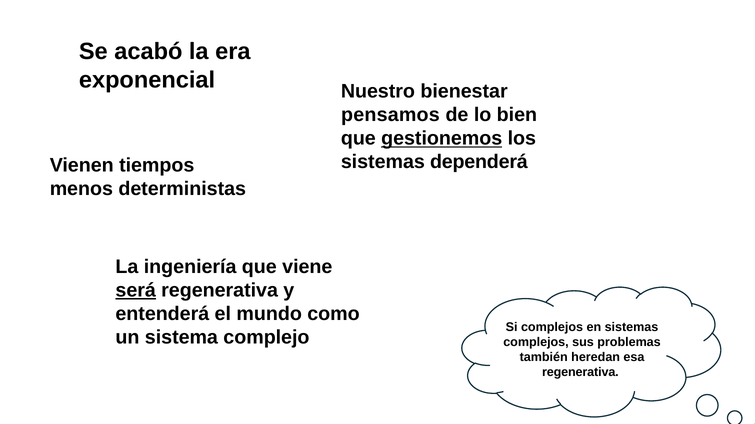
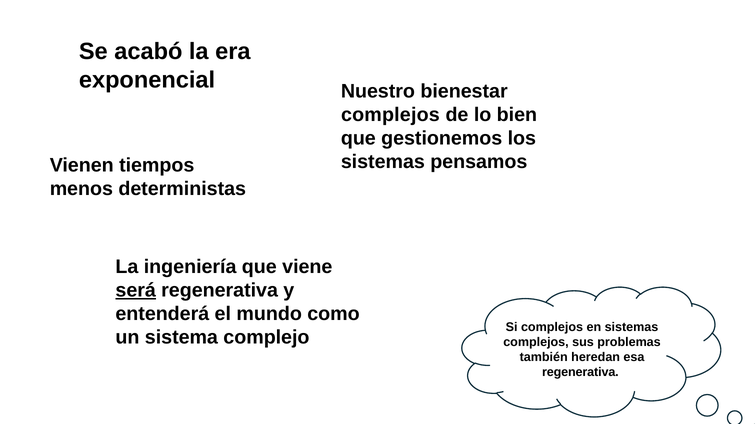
pensamos: pensamos -> complejos (390, 115)
gestionemos underline: present -> none (442, 139)
dependerá: dependerá -> pensamos (479, 162)
